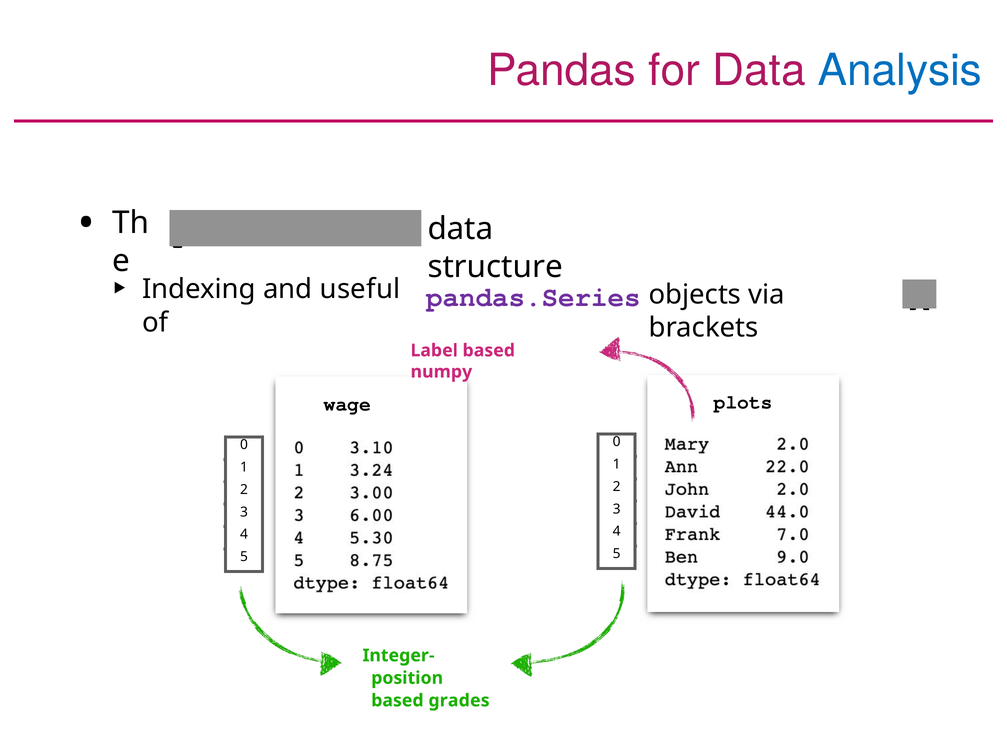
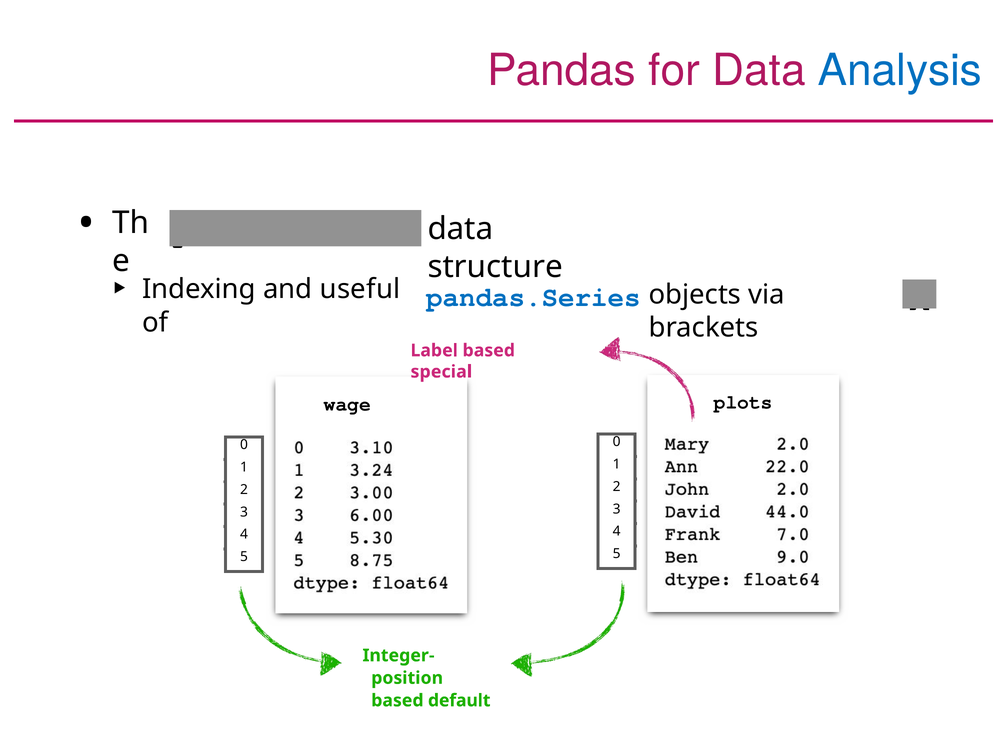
pandas.Series colour: purple -> blue (533, 297)
numpy: numpy -> special (441, 371)
grades: grades -> default (459, 700)
